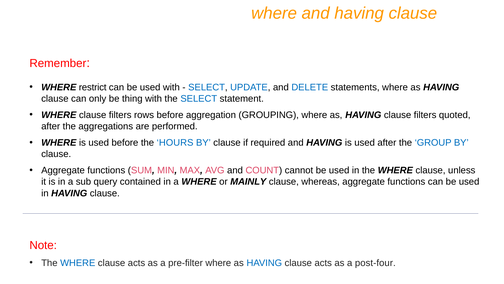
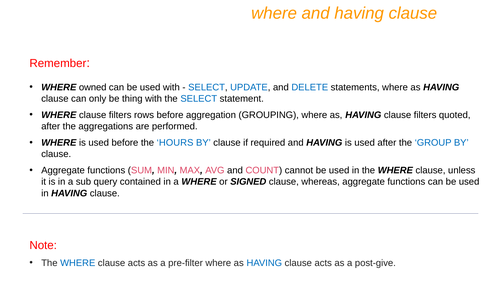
restrict: restrict -> owned (93, 87)
MAINLY: MAINLY -> SIGNED (248, 182)
post-four: post-four -> post-give (375, 262)
